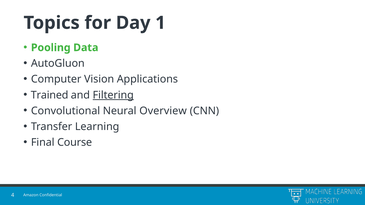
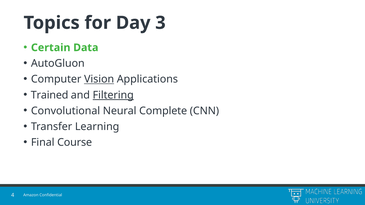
1: 1 -> 3 (160, 23)
Pooling: Pooling -> Certain (51, 48)
Vision underline: none -> present (99, 79)
Overview: Overview -> Complete (163, 111)
